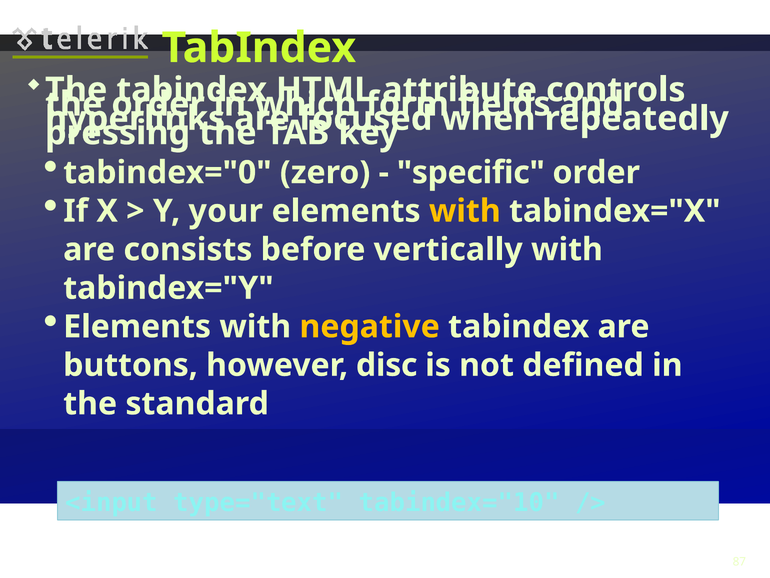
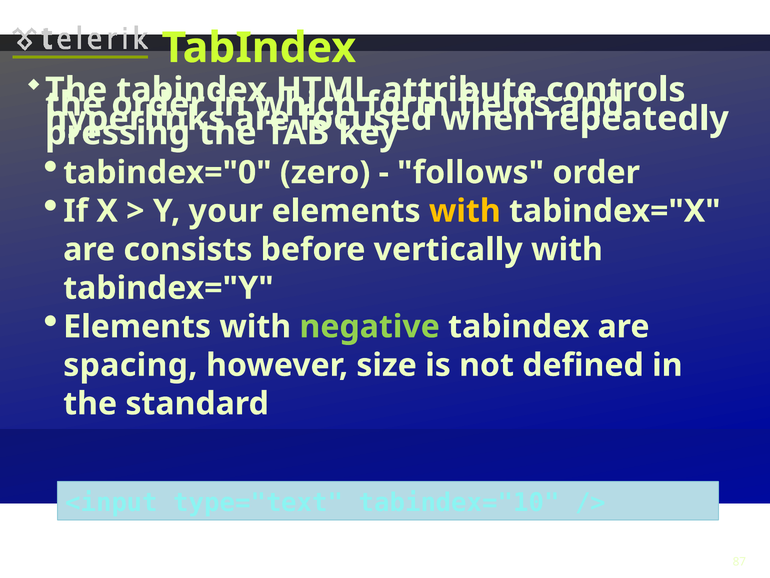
specific: specific -> follows (471, 172)
negative colour: yellow -> light green (370, 326)
buttons: buttons -> spacing (130, 365)
disc: disc -> size (387, 365)
